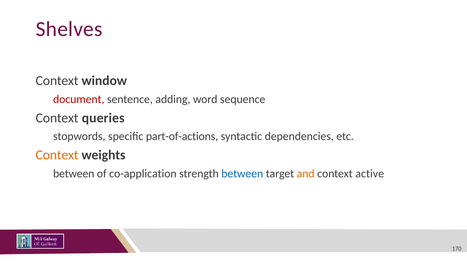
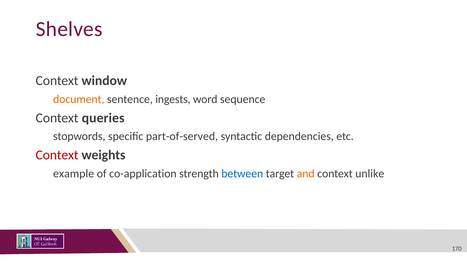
document colour: red -> orange (79, 99)
adding: adding -> ingests (173, 99)
part-of-actions: part-of-actions -> part-of-served (182, 136)
Context colour: orange -> red (57, 155)
between: between -> example (74, 173)
active: active -> unlike (370, 173)
